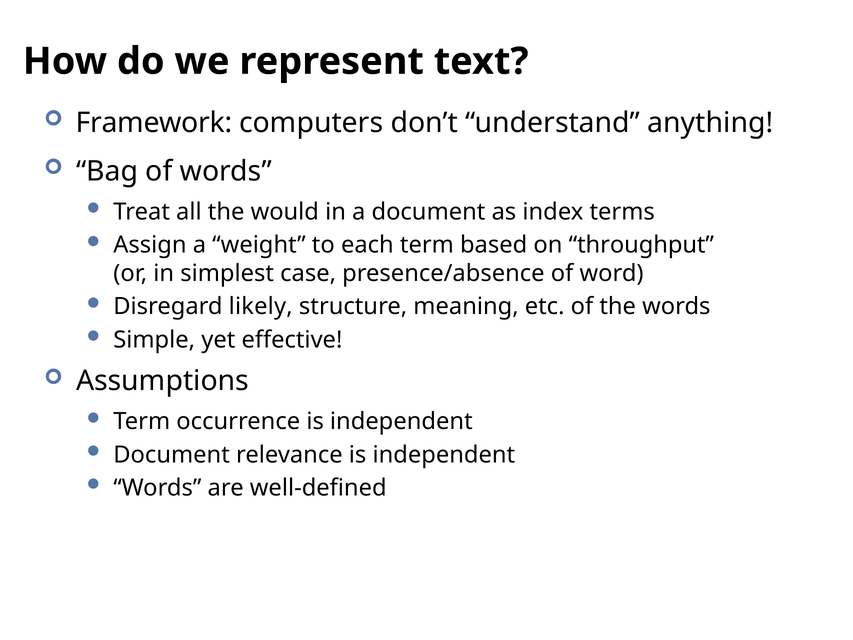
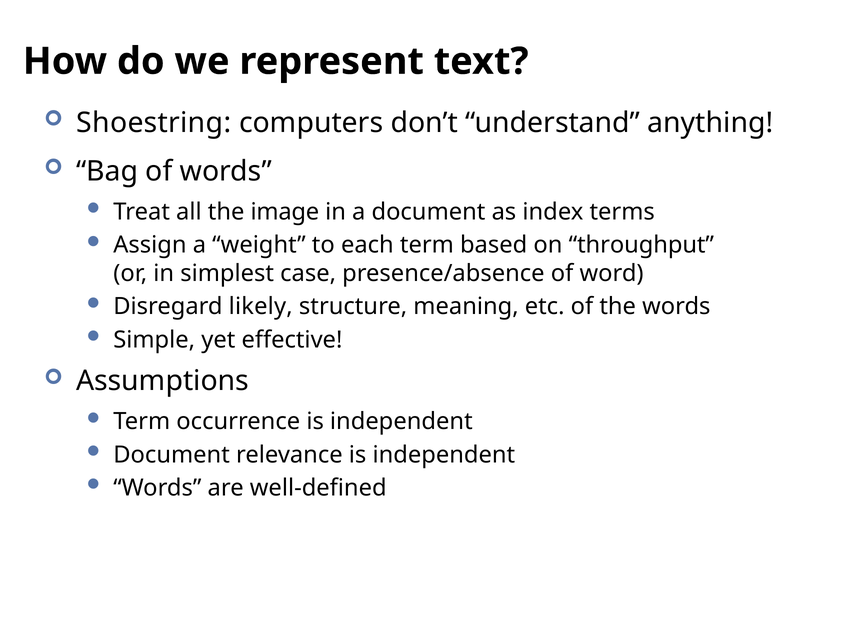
Framework: Framework -> Shoestring (154, 123)
would: would -> image (285, 212)
